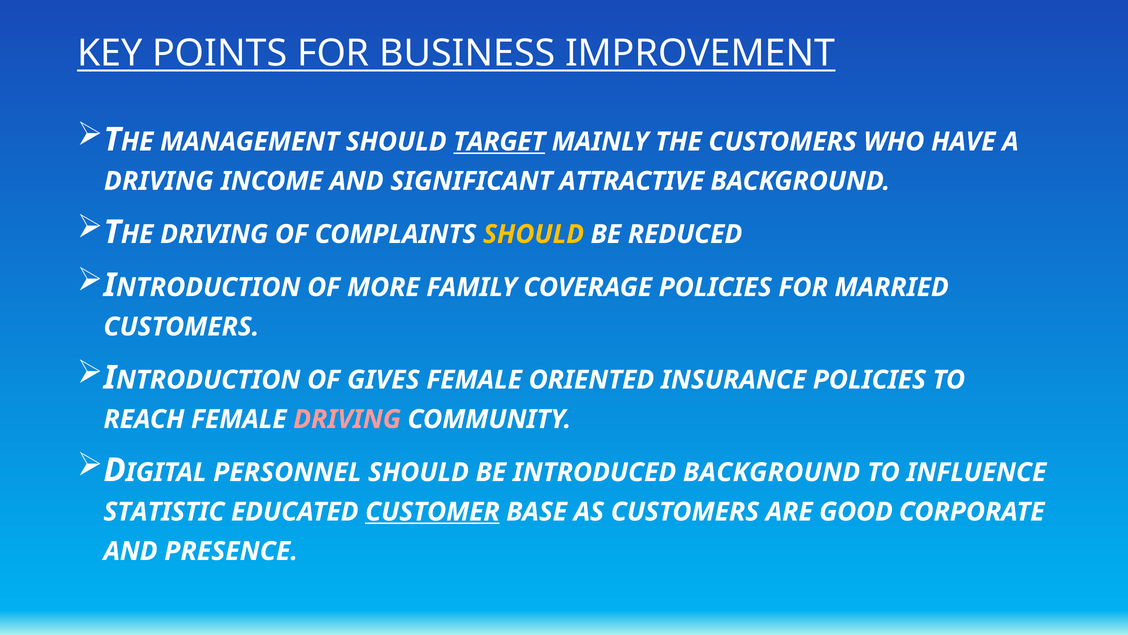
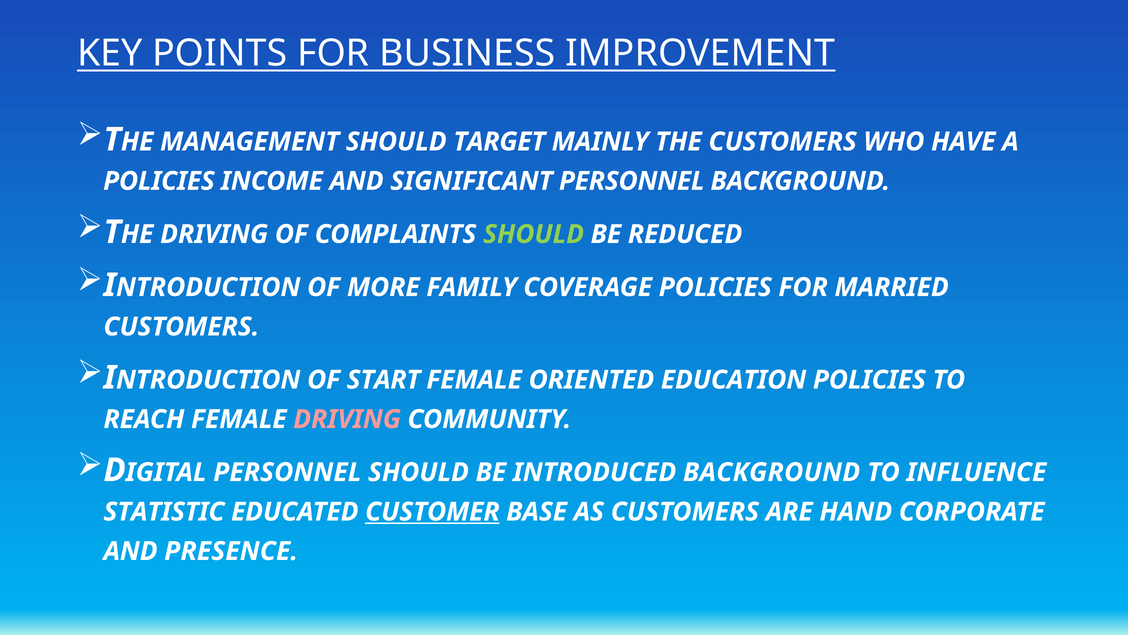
TARGET underline: present -> none (499, 142)
DRIVING: DRIVING -> POLICIES (159, 181)
SIGNIFICANT ATTRACTIVE: ATTRACTIVE -> PERSONNEL (632, 181)
SHOULD colour: yellow -> light green (534, 234)
GIVES: GIVES -> START (383, 380)
INSURANCE: INSURANCE -> EDUCATION (734, 380)
GOOD: GOOD -> HAND (856, 511)
